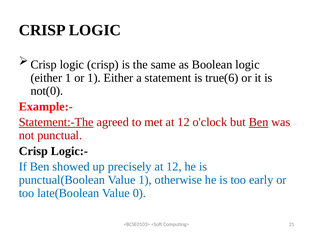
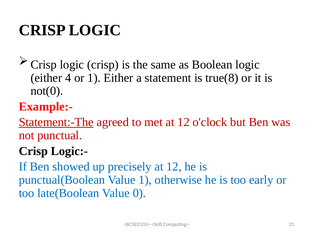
either 1: 1 -> 4 (68, 78)
true(6: true(6 -> true(8 (222, 78)
Ben underline: present -> none (259, 122)
